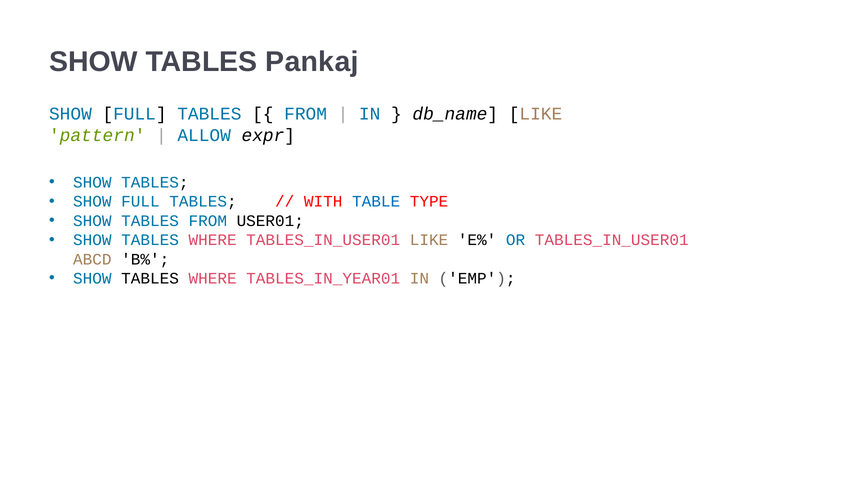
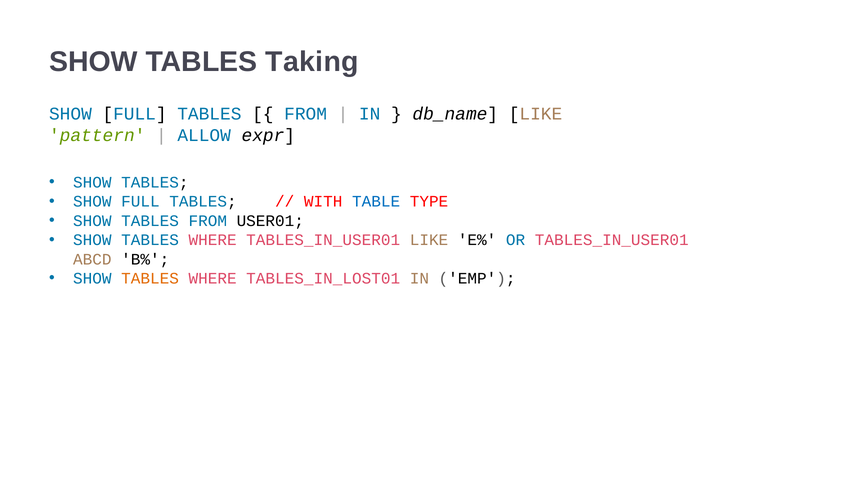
Pankaj: Pankaj -> Taking (312, 62)
TABLES colour: black -> orange (150, 279)
TABLES_IN_YEAR01: TABLES_IN_YEAR01 -> TABLES_IN_LOST01 (323, 279)
